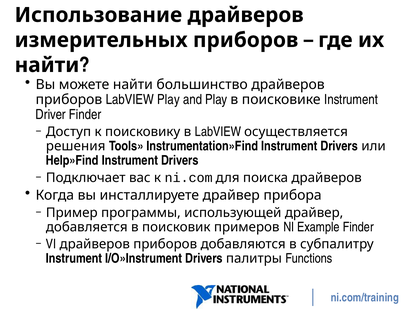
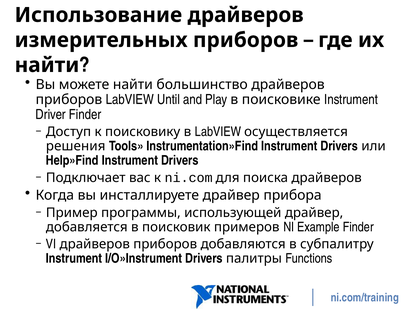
LabVIEW Play: Play -> Until (169, 99)
